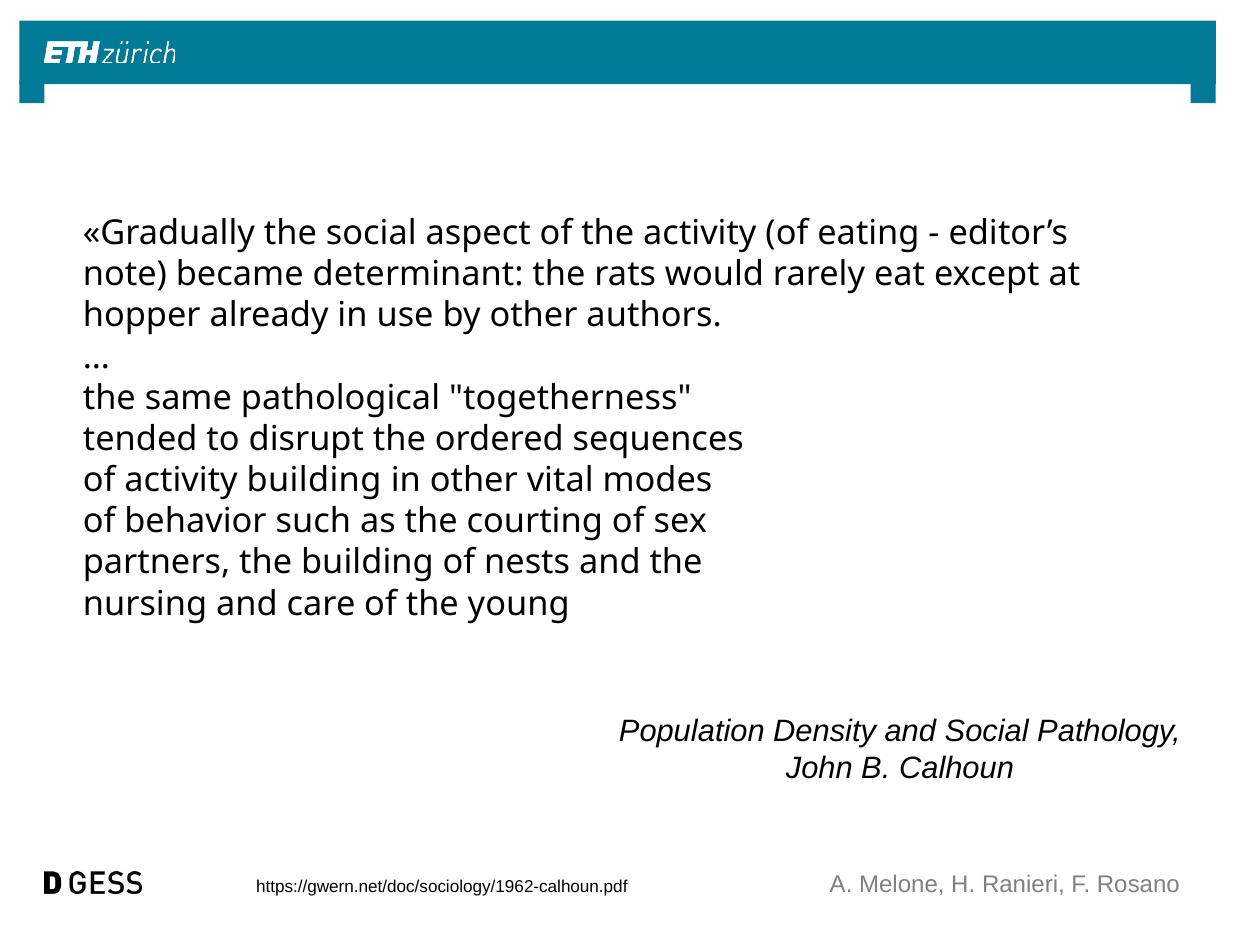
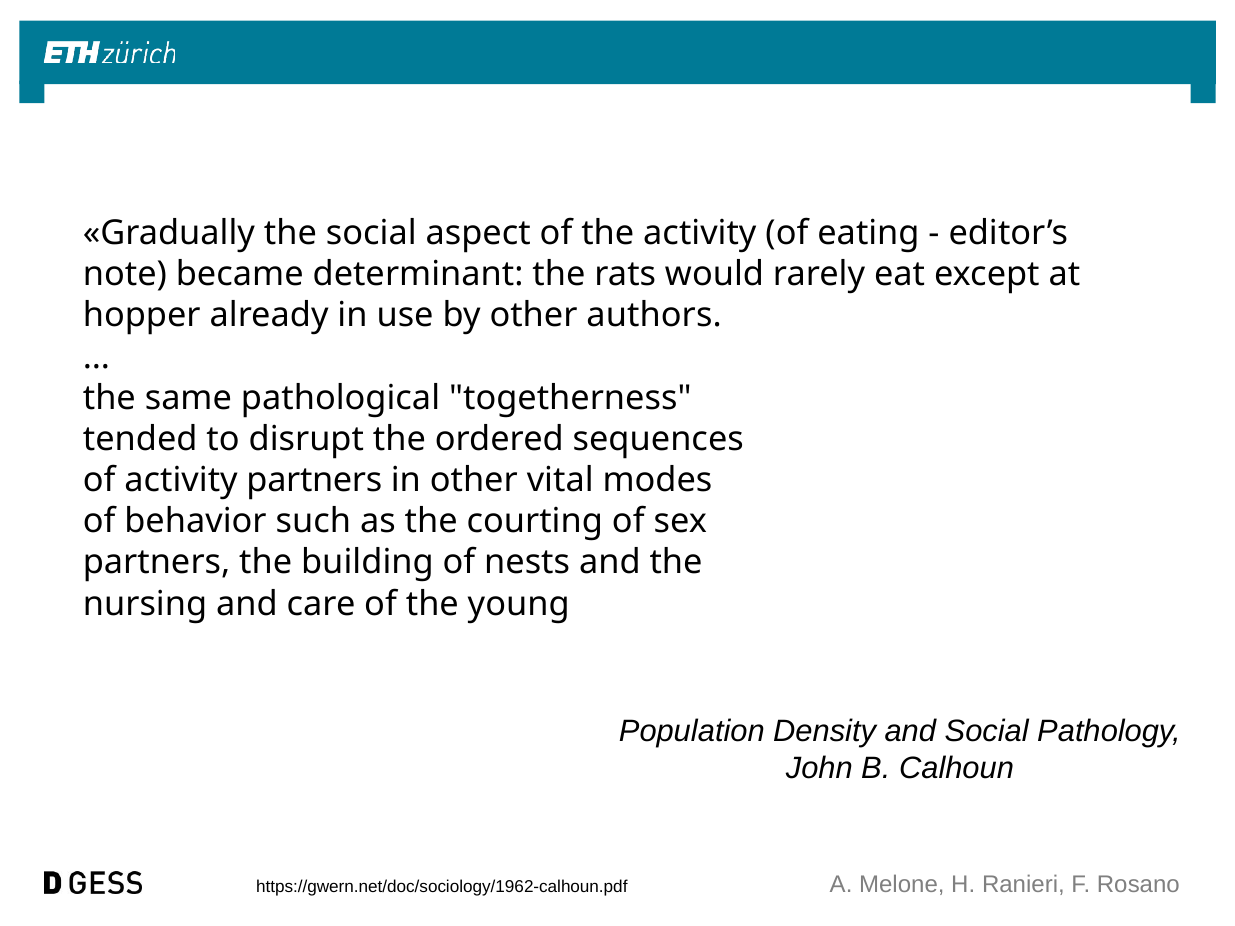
activity building: building -> partners (314, 480)
